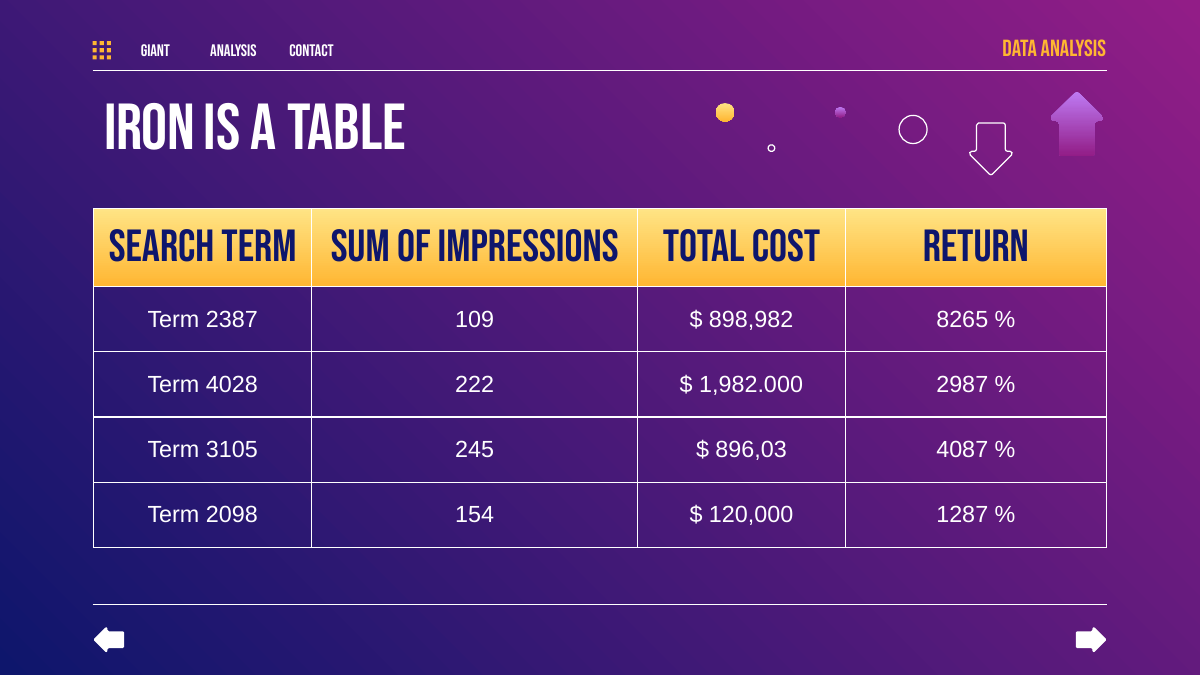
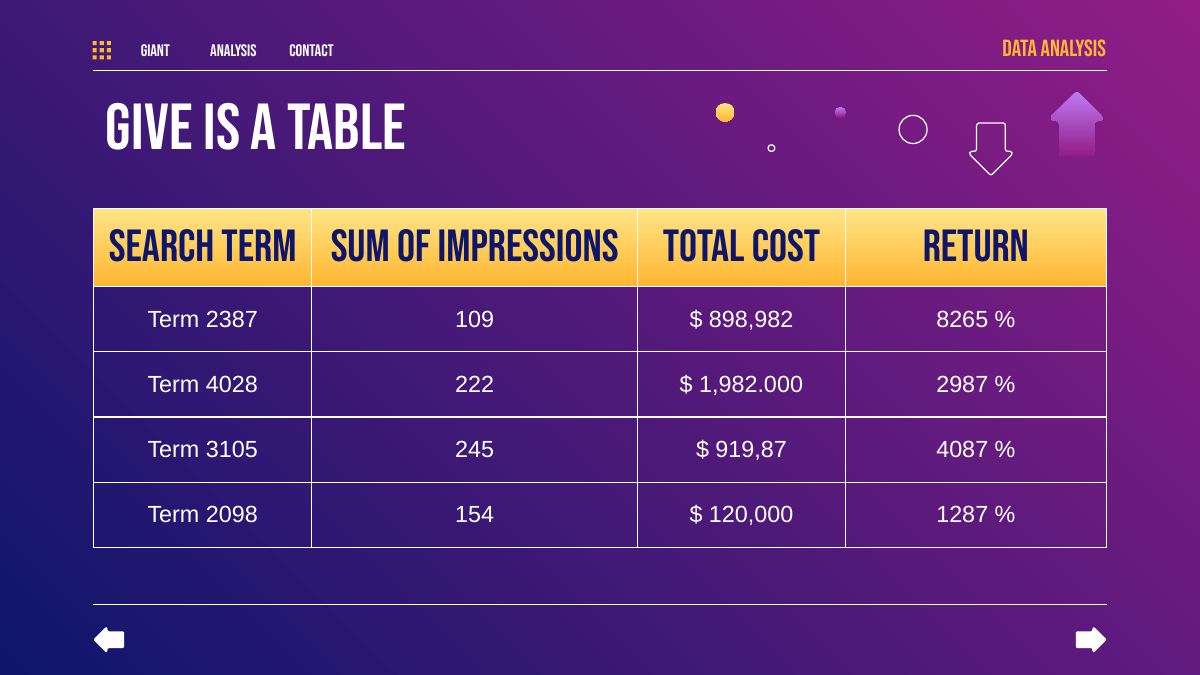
IRON: IRON -> GIVE (149, 128)
896,03: 896,03 -> 919,87 (751, 450)
